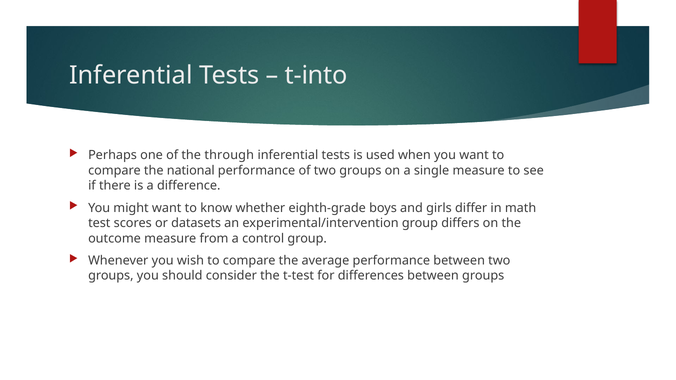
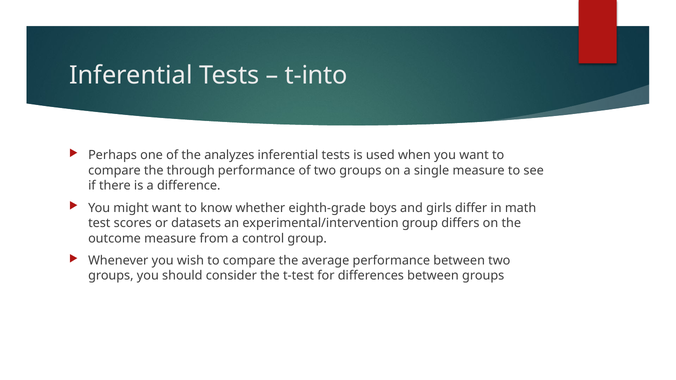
through: through -> analyzes (229, 155)
national: national -> through (191, 171)
